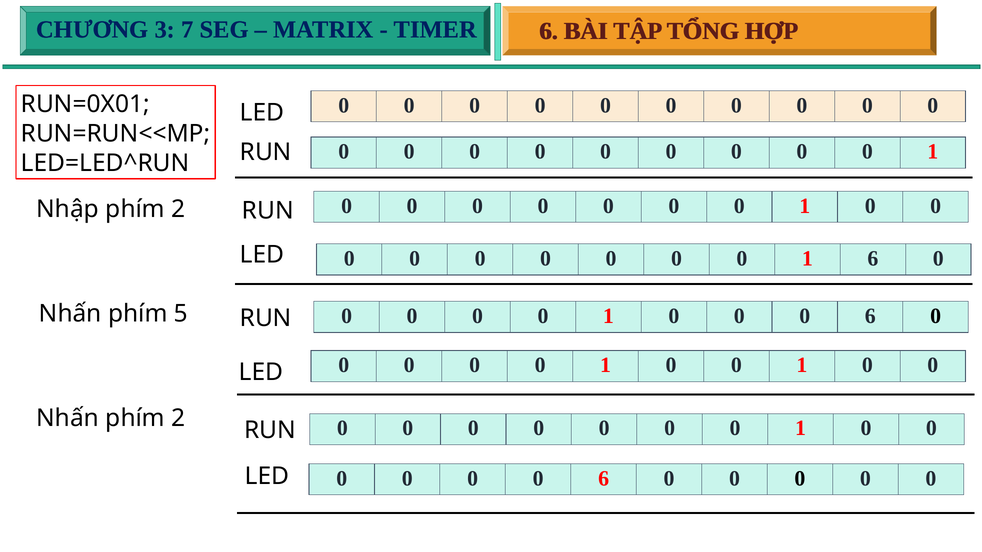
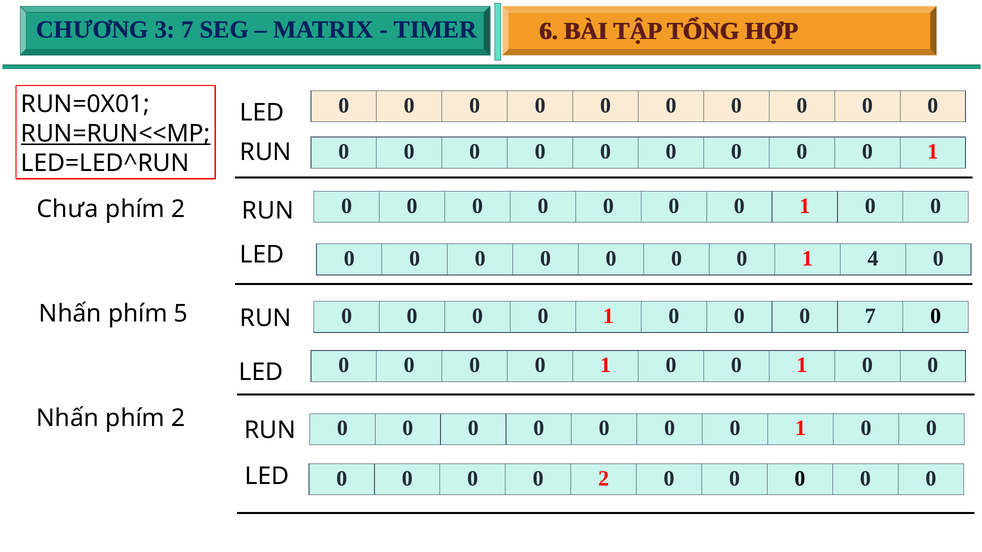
RUN=RUN<<MP underline: none -> present (116, 134)
Nhập: Nhập -> Chưa (68, 209)
1 6: 6 -> 4 (873, 259)
6: 6 -> 7 (870, 316)
6: 6 -> 2 (604, 479)
